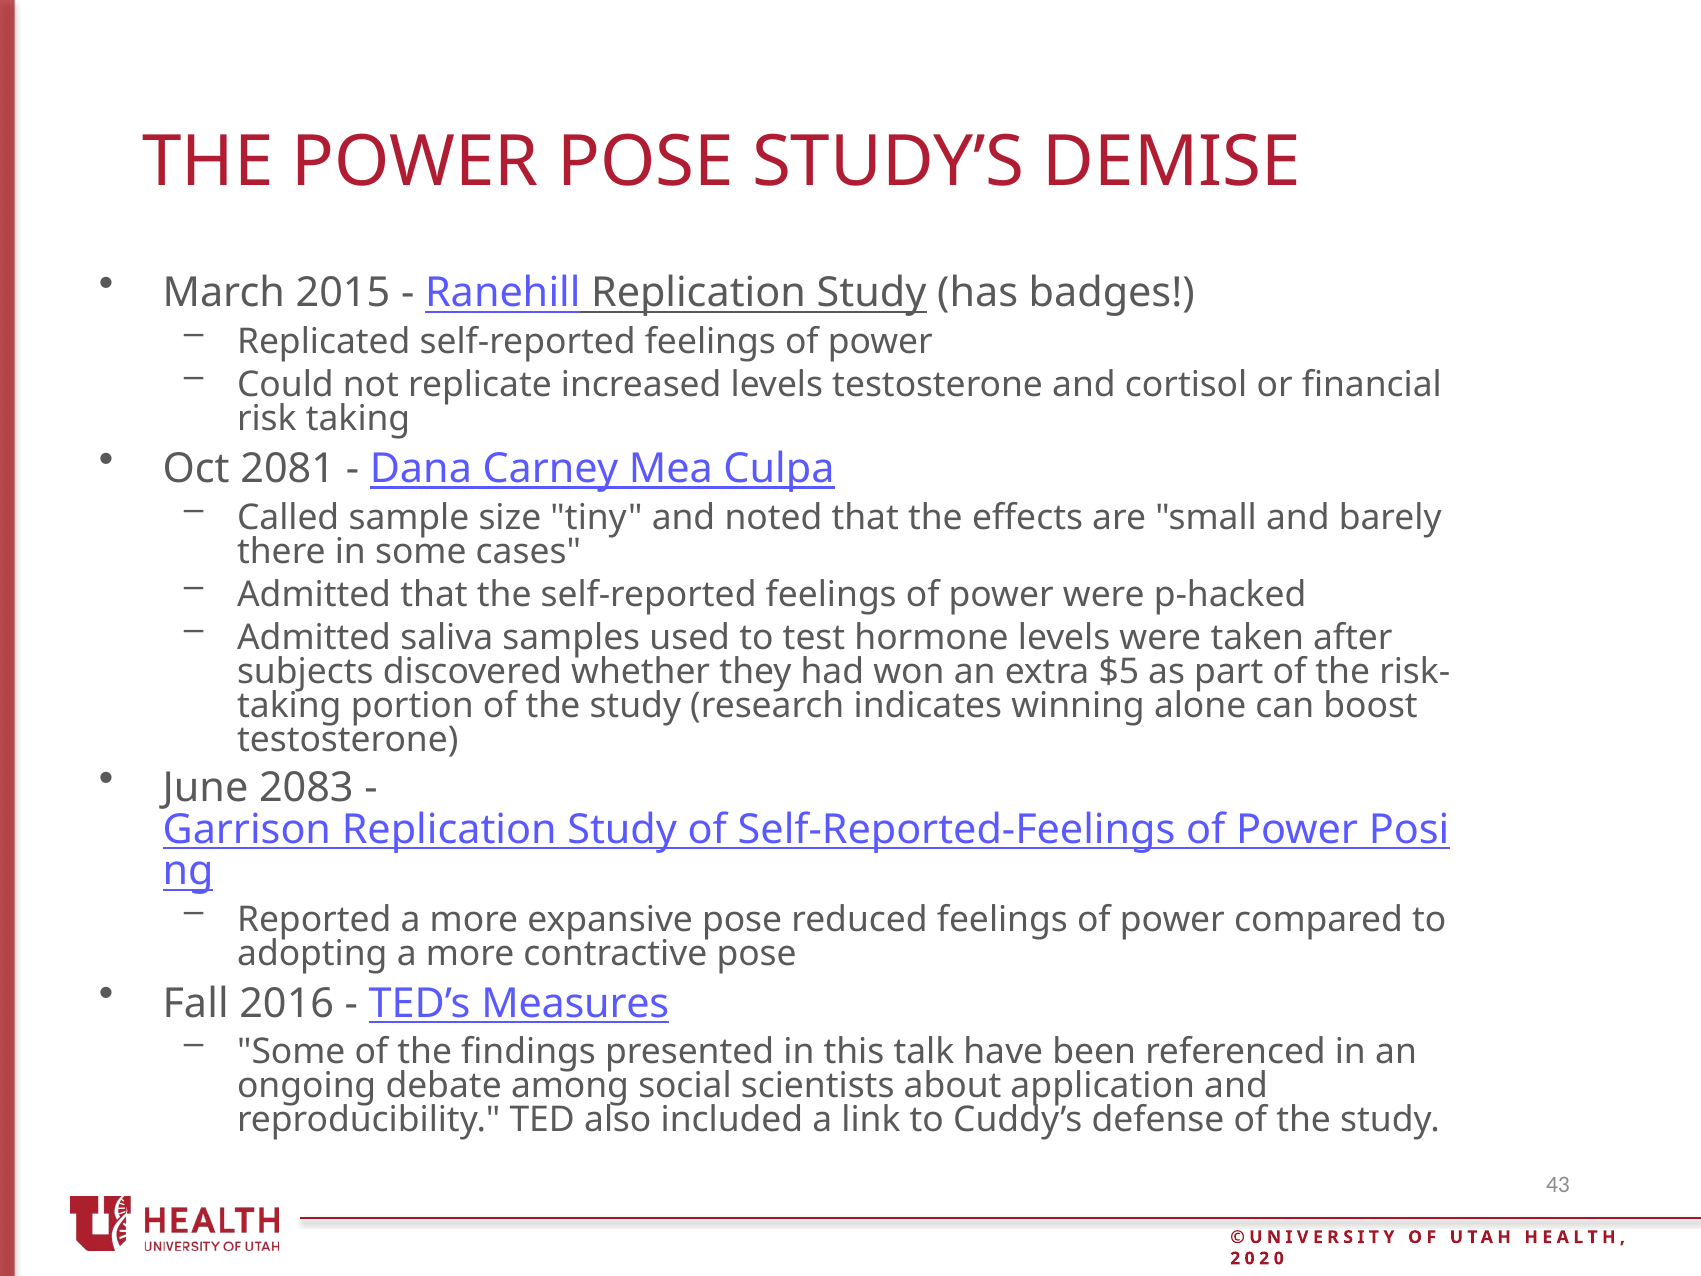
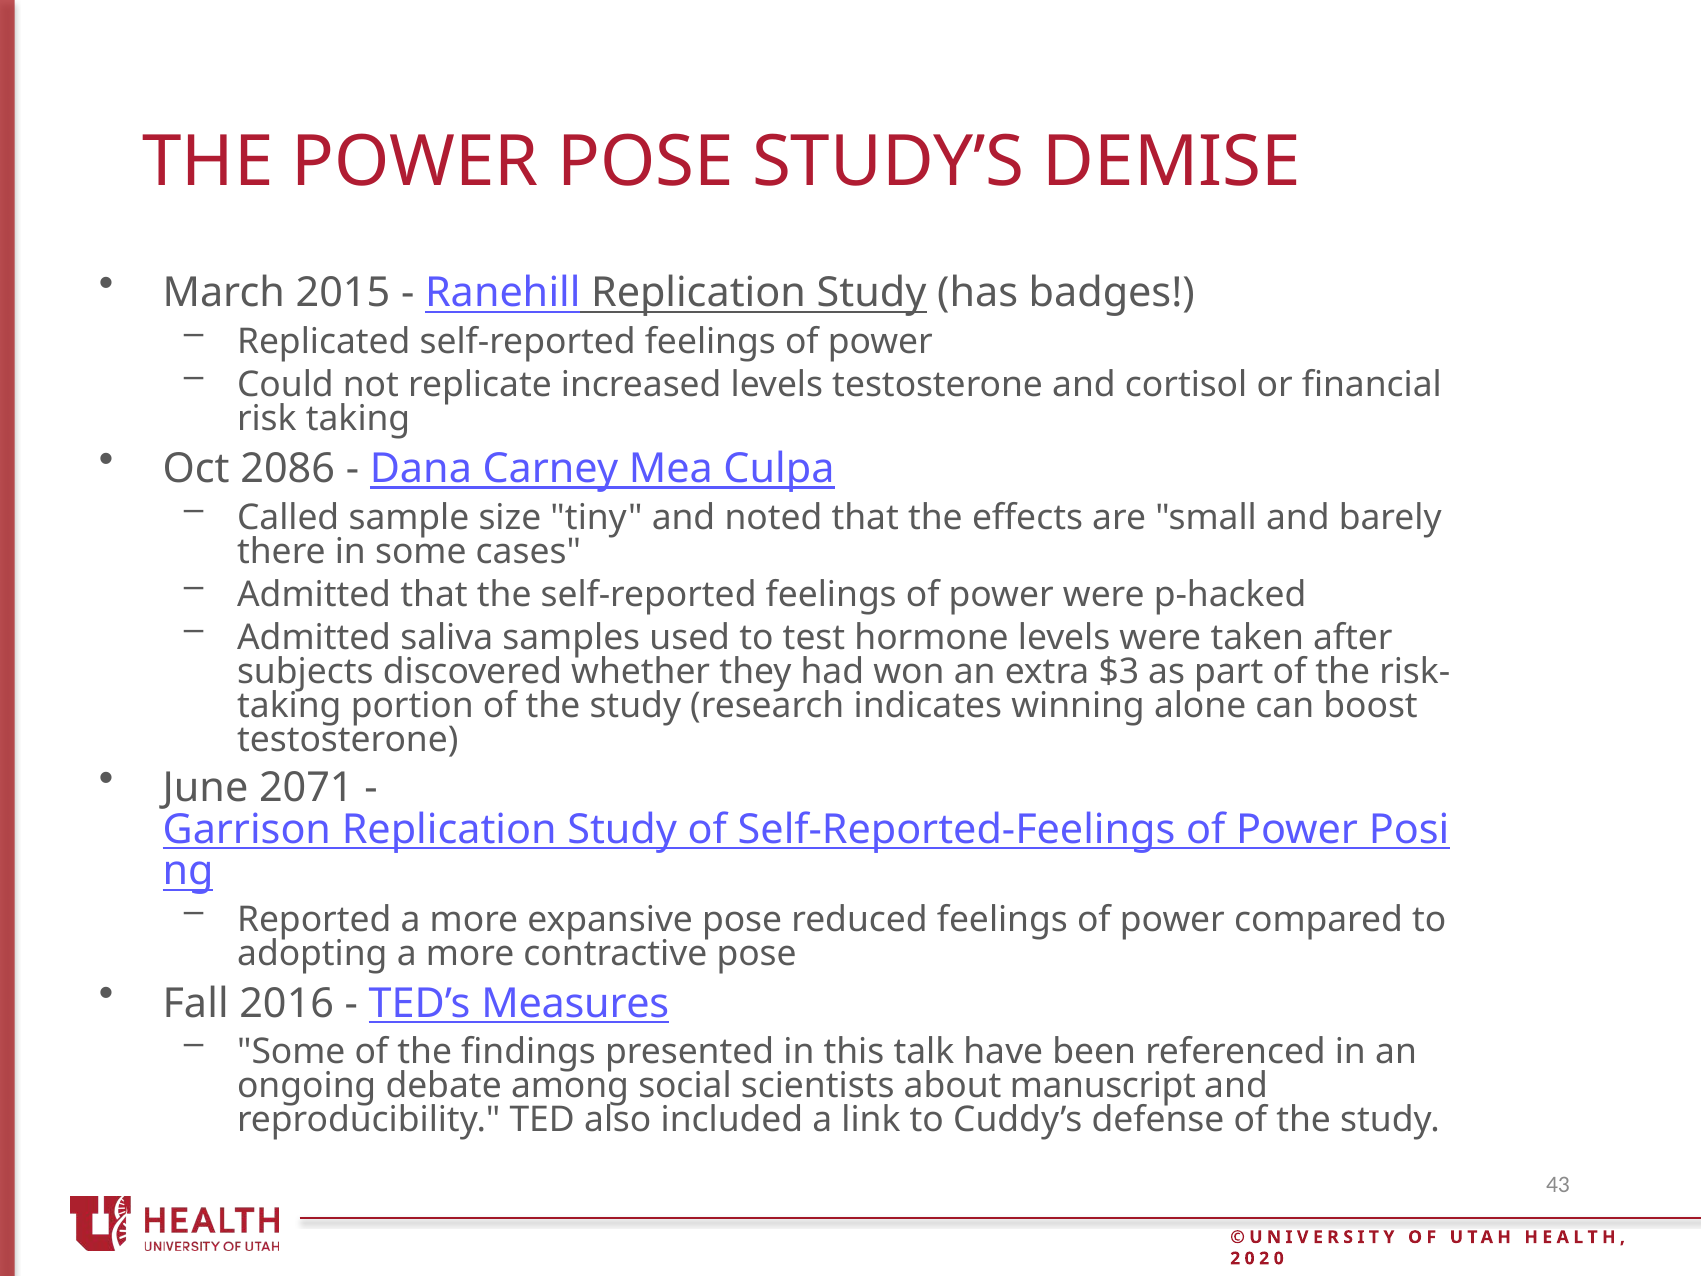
2081: 2081 -> 2086 (288, 469)
$5: $5 -> $3 (1119, 672)
2083: 2083 -> 2071 (306, 788)
application: application -> manuscript (1103, 1086)
